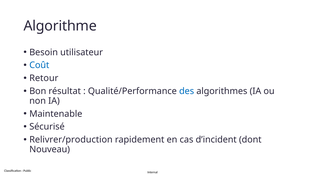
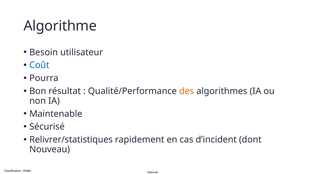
Retour: Retour -> Pourra (44, 78)
des colour: blue -> orange (187, 91)
Relivrer/production: Relivrer/production -> Relivrer/statistiques (71, 140)
